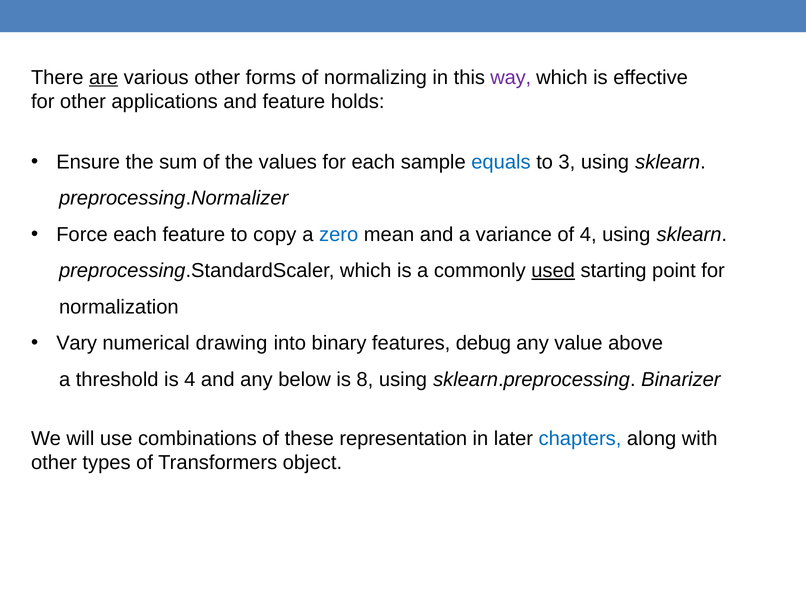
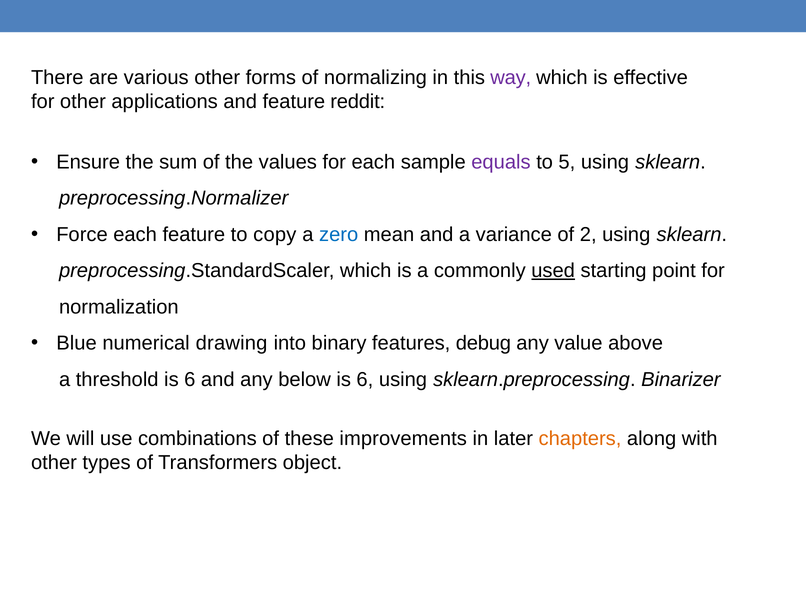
are underline: present -> none (104, 78)
holds: holds -> reddit (358, 102)
equals colour: blue -> purple (501, 162)
3: 3 -> 5 (567, 162)
of 4: 4 -> 2 (588, 235)
Vary: Vary -> Blue (77, 343)
threshold is 4: 4 -> 6 (190, 380)
below is 8: 8 -> 6 (365, 380)
representation: representation -> improvements (403, 439)
chapters colour: blue -> orange (580, 439)
